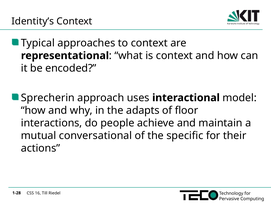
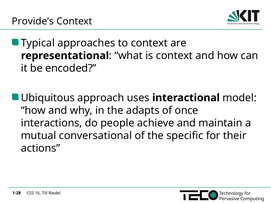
Identity’s: Identity’s -> Provide’s (33, 21)
Sprecherin: Sprecherin -> Ubiquitous (48, 98)
floor: floor -> once (187, 111)
